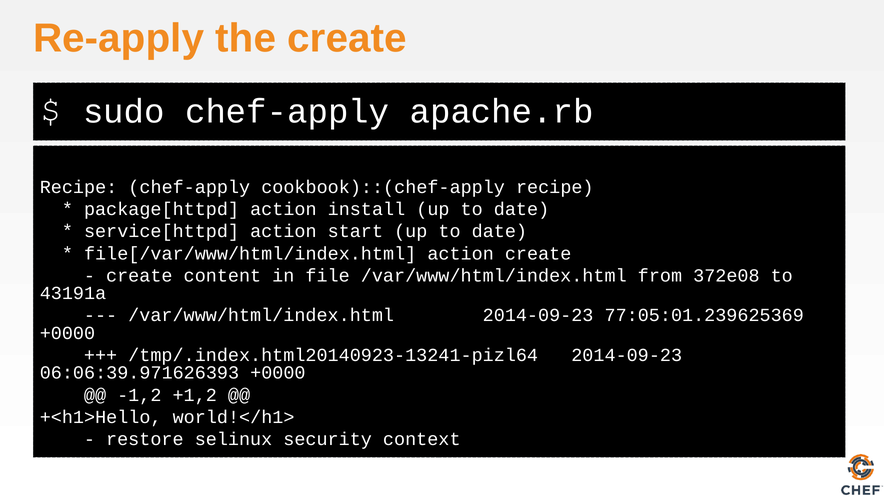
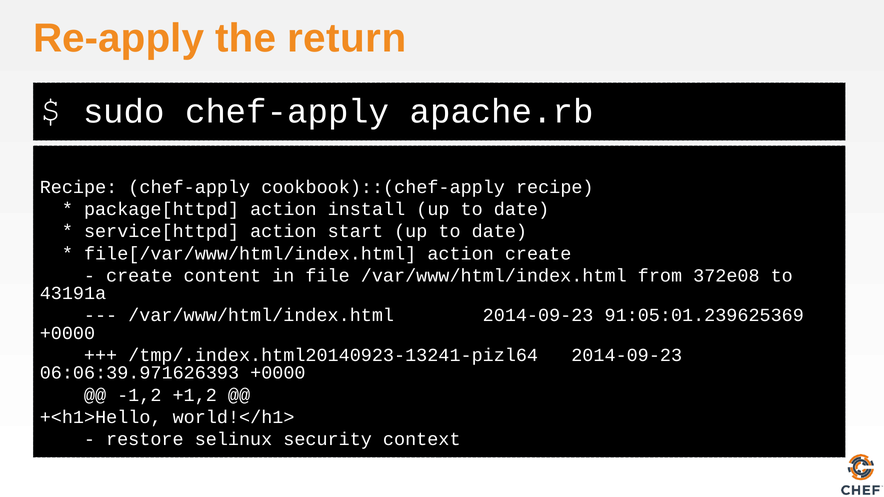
the create: create -> return (347, 38)
77:05:01.239625369: 77:05:01.239625369 -> 91:05:01.239625369 (704, 316)
